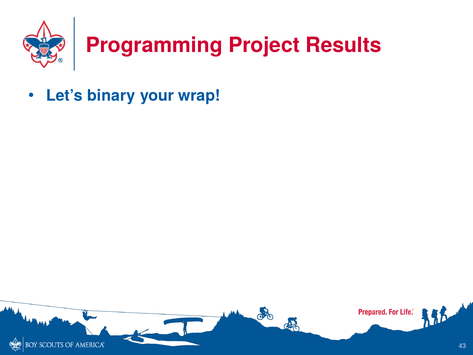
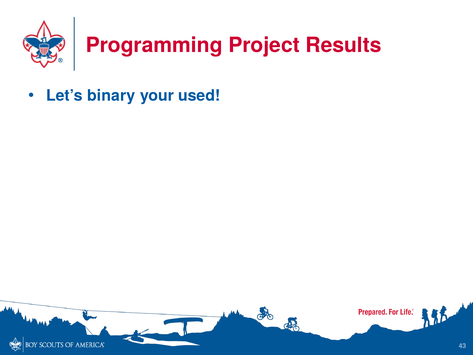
wrap: wrap -> used (199, 96)
